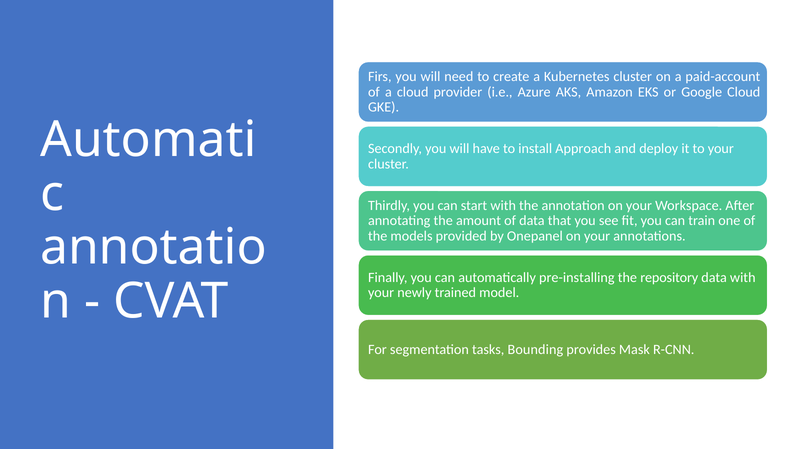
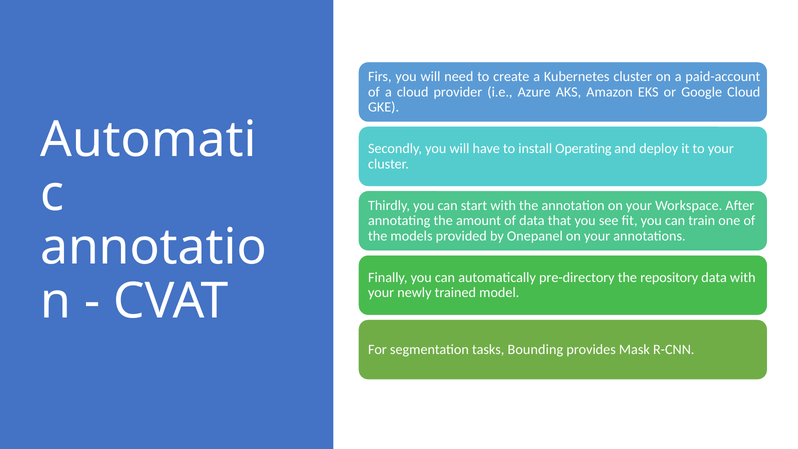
Approach: Approach -> Operating (583, 149)
pre-installing: pre-installing -> pre-directory (577, 277)
